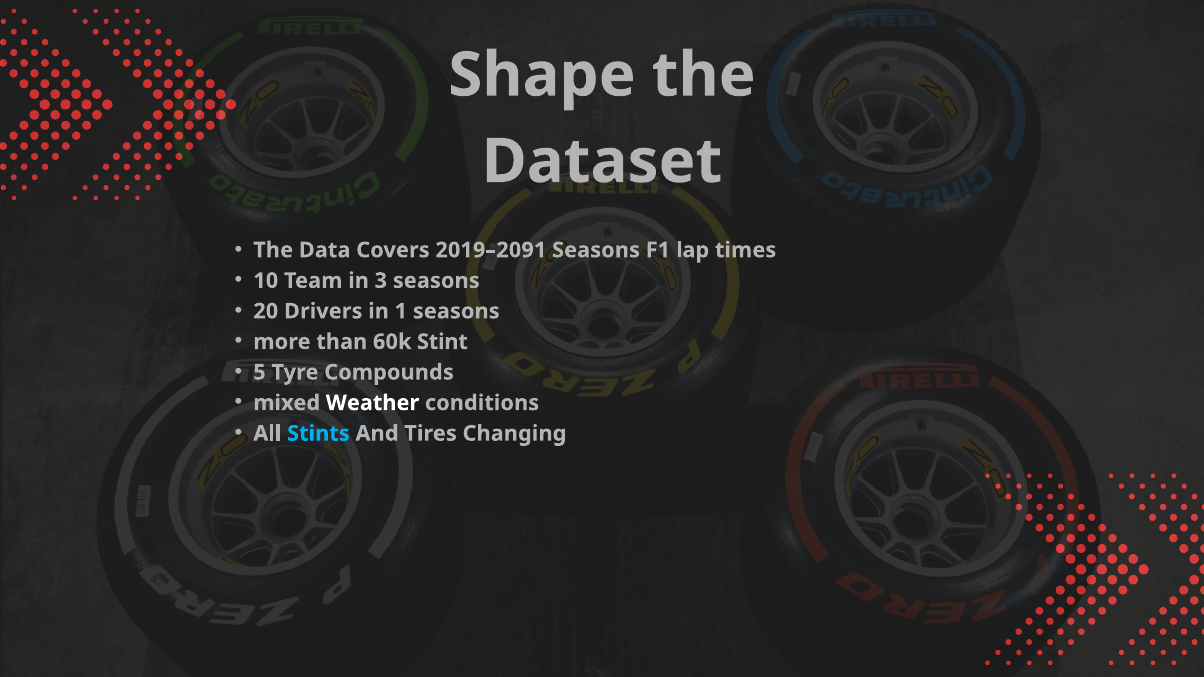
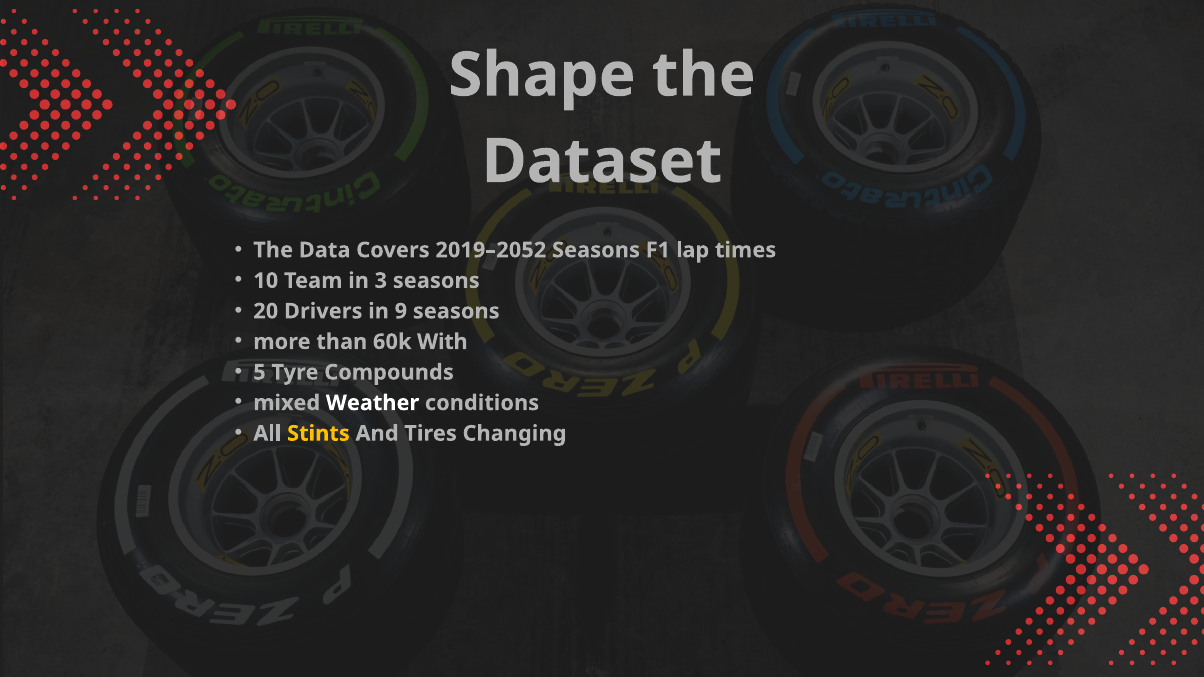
2019–2091: 2019–2091 -> 2019–2052 (491, 250)
1: 1 -> 9 (401, 311)
Stint: Stint -> With (442, 342)
Stints colour: light blue -> yellow (318, 434)
